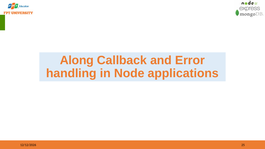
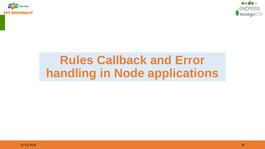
Along: Along -> Rules (77, 60)
